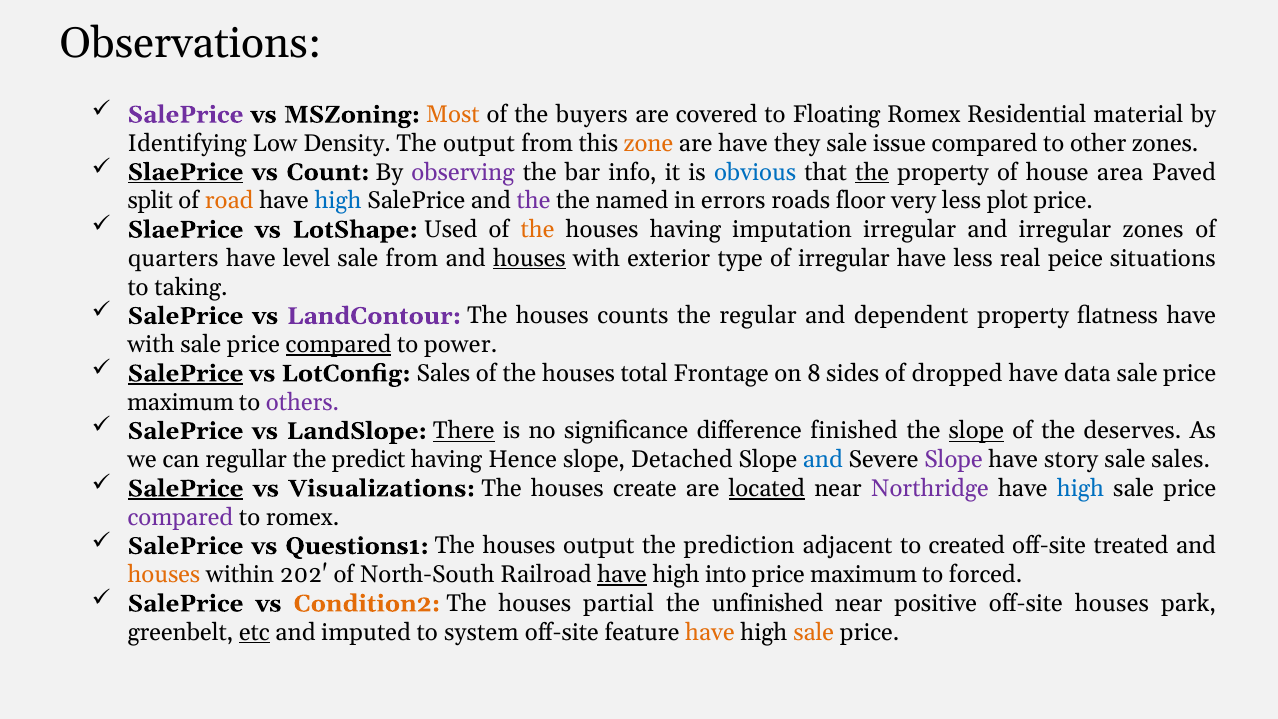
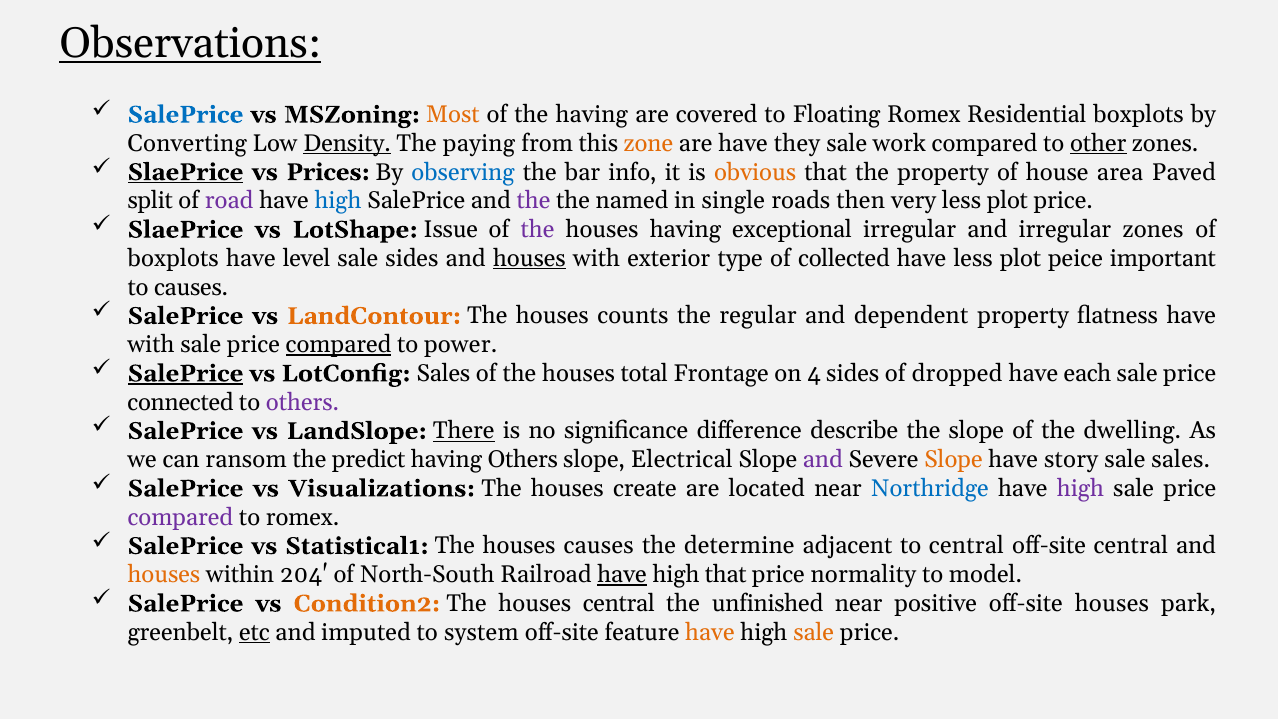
Observations underline: none -> present (190, 43)
SalePrice colour: purple -> blue (185, 115)
the buyers: buyers -> having (592, 115)
Residential material: material -> boxplots (1139, 115)
Identifying: Identifying -> Converting (187, 143)
Density underline: none -> present (347, 143)
The output: output -> paying (479, 143)
issue: issue -> work (899, 143)
other underline: none -> present (1098, 143)
Count: Count -> Prices (328, 172)
observing colour: purple -> blue (463, 172)
obvious colour: blue -> orange (755, 172)
the underline: present -> none (872, 172)
road colour: orange -> purple (229, 201)
errors: errors -> single (733, 201)
floor: floor -> then (861, 201)
Used: Used -> Issue (451, 230)
the colour: orange -> purple (537, 230)
imputation: imputation -> exceptional (792, 230)
quarters: quarters -> boxplots (173, 258)
sale from: from -> sides (412, 258)
of irregular: irregular -> collected (844, 258)
have less real: real -> plot (1020, 258)
situations: situations -> important (1163, 258)
to taking: taking -> causes (191, 287)
LandContour colour: purple -> orange (374, 316)
8: 8 -> 4 (814, 373)
data: data -> each (1088, 373)
maximum: maximum -> connected (181, 402)
finished: finished -> describe (854, 431)
slope underline: present -> none (976, 431)
deserves: deserves -> dwelling (1132, 431)
regullar: regullar -> ransom (246, 460)
having Hence: Hence -> Others (523, 460)
Detached: Detached -> Electrical (682, 460)
and colour: blue -> purple (823, 460)
Slope colour: purple -> orange (953, 460)
SalePrice underline: present -> none (185, 488)
located underline: present -> none (767, 488)
Northridge colour: purple -> blue (930, 488)
high colour: blue -> purple (1080, 488)
Questions1: Questions1 -> Statistical1 (357, 546)
houses output: output -> causes (599, 546)
prediction: prediction -> determine (739, 546)
to created: created -> central (966, 546)
off-site treated: treated -> central (1131, 546)
202: 202 -> 204 (304, 575)
high into: into -> that (726, 575)
maximum: maximum -> normality (863, 575)
forced: forced -> model (986, 575)
houses partial: partial -> central (619, 603)
